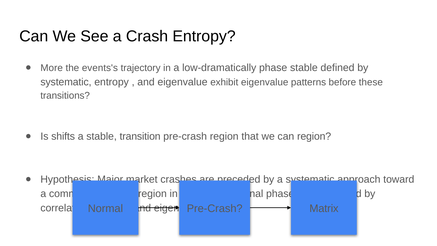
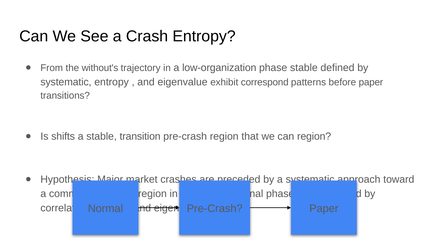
More: More -> From (52, 68)
events's: events's -> without's (100, 68)
low-dramatically: low-dramatically -> low-organization (219, 68)
exhibit eigenvalue: eigenvalue -> correspond (265, 82)
before these: these -> paper (371, 82)
Matrix: Matrix -> Paper (324, 208)
